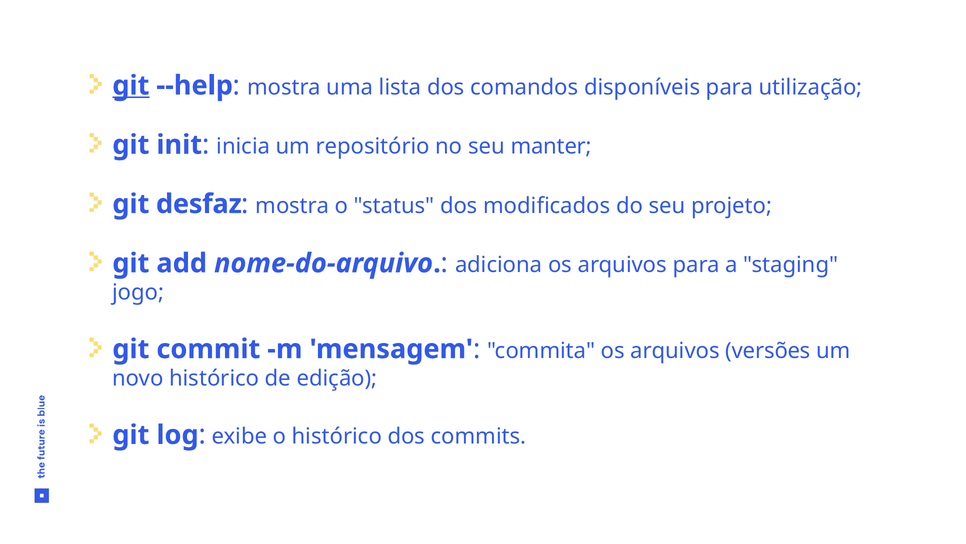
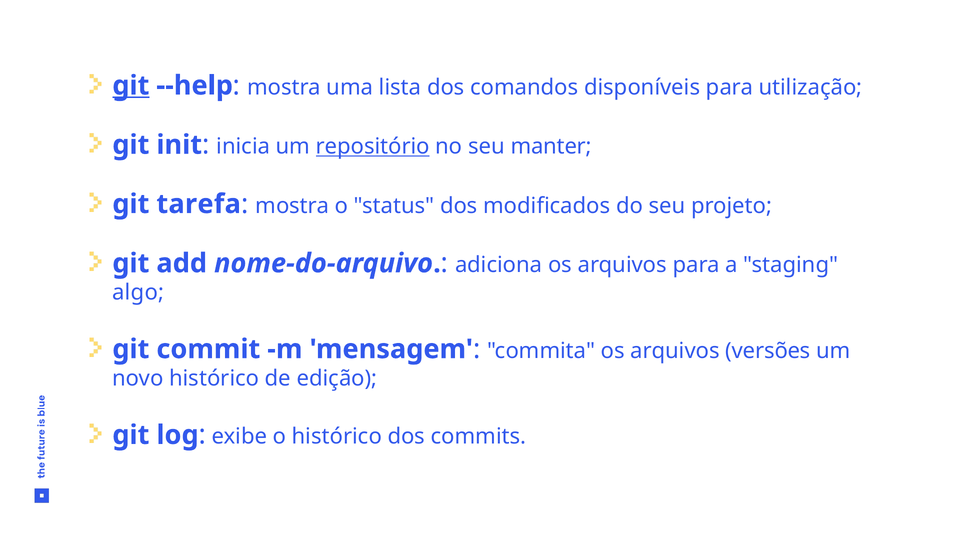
repositório underline: none -> present (373, 146)
desfaz: desfaz -> tarefa (199, 204)
jogo: jogo -> algo (138, 292)
